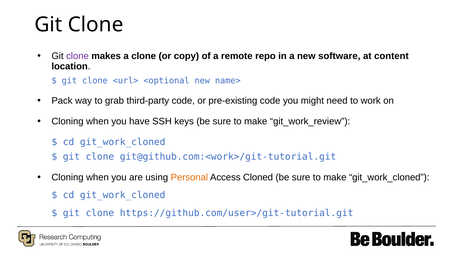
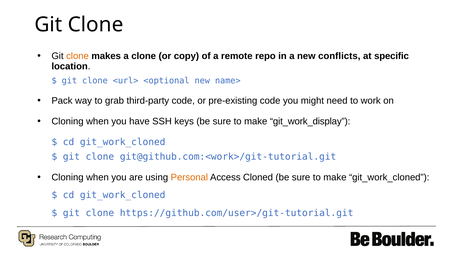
clone colour: purple -> orange (77, 56)
software: software -> conflicts (339, 56)
content: content -> specific (392, 56)
git_work_review: git_work_review -> git_work_display (310, 121)
